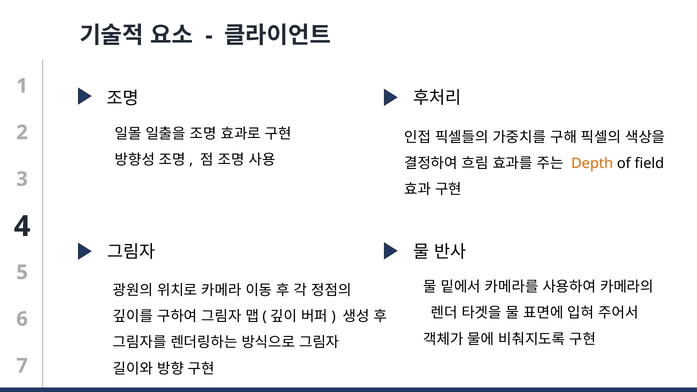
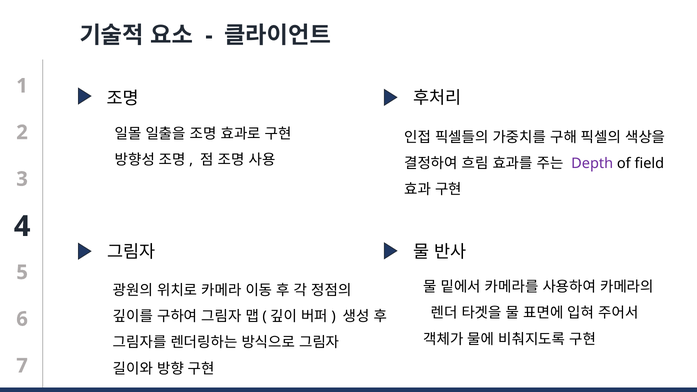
Depth colour: orange -> purple (592, 163)
